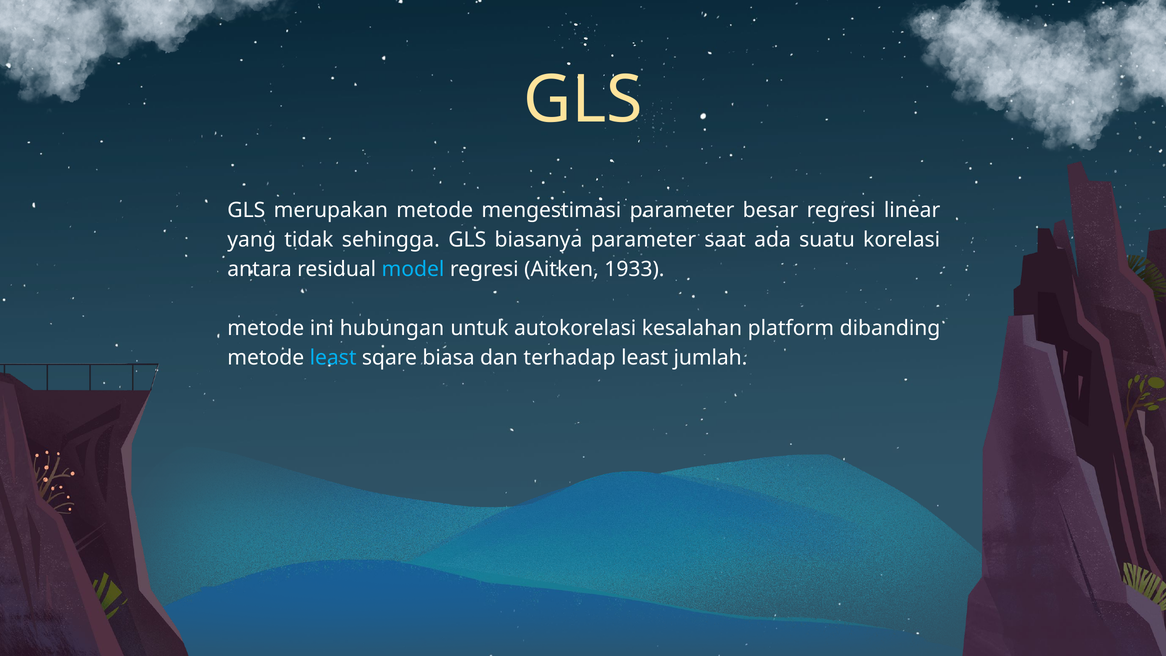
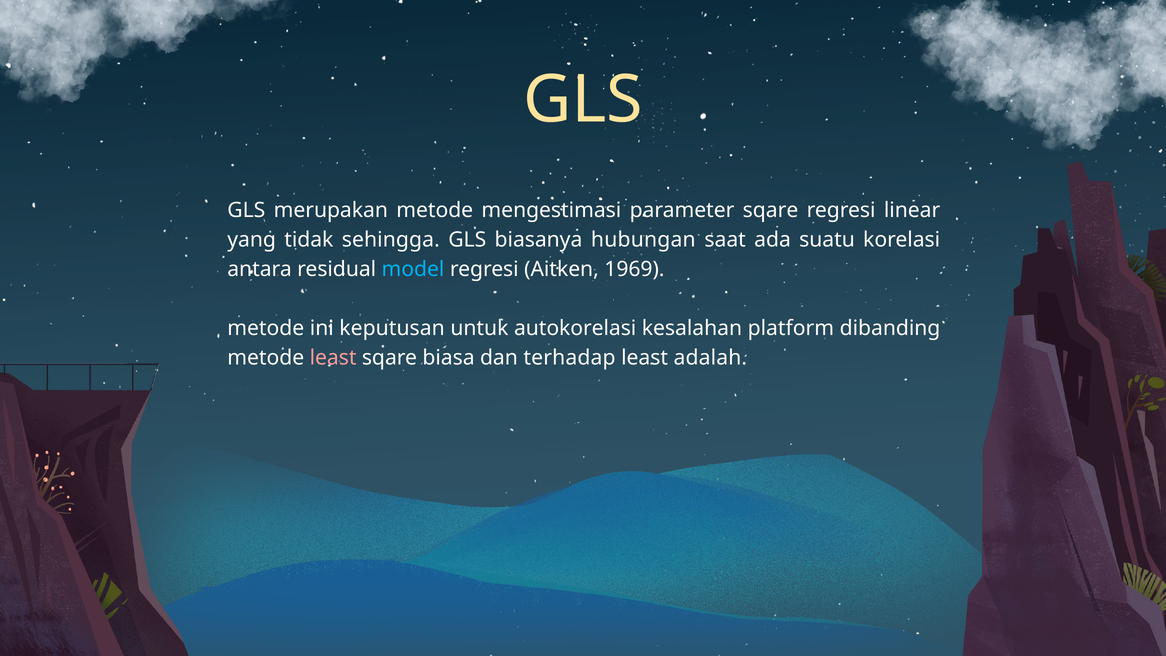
parameter besar: besar -> sqare (770, 210)
biasanya parameter: parameter -> hubungan (643, 240)
1933: 1933 -> 1969 (634, 269)
hubungan: hubungan -> keputusan (392, 328)
least colour: light blue -> pink (333, 358)
jumlah: jumlah -> adalah (710, 358)
